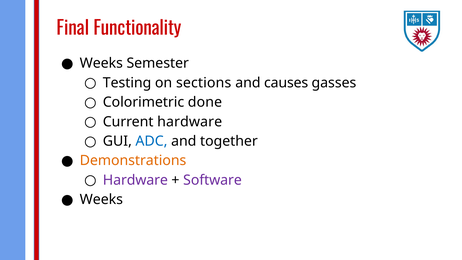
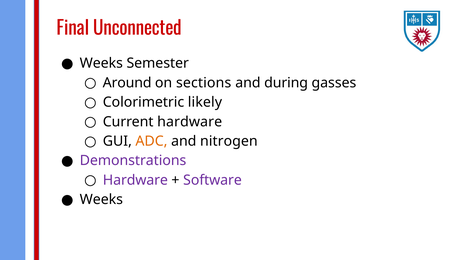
Functionality: Functionality -> Unconnected (138, 28)
Testing: Testing -> Around (127, 83)
causes: causes -> during (286, 83)
done: done -> likely (205, 102)
ADC colour: blue -> orange (151, 141)
together: together -> nitrogen (229, 141)
Demonstrations colour: orange -> purple (133, 161)
